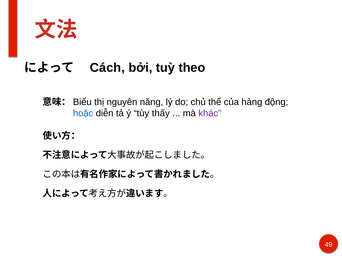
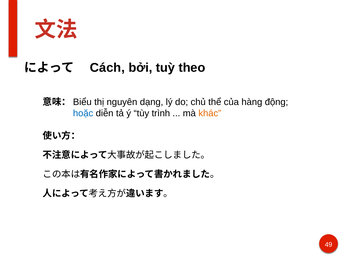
năng: năng -> dạng (152, 102)
thấy: thấy -> trình (161, 113)
khác colour: purple -> orange (210, 113)
